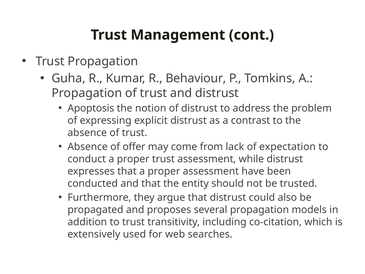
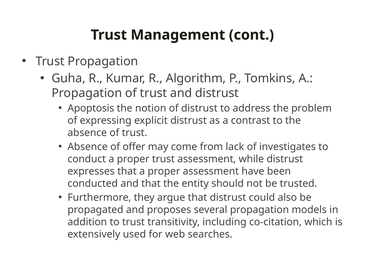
Behaviour: Behaviour -> Algorithm (196, 78)
expectation: expectation -> investigates (288, 147)
